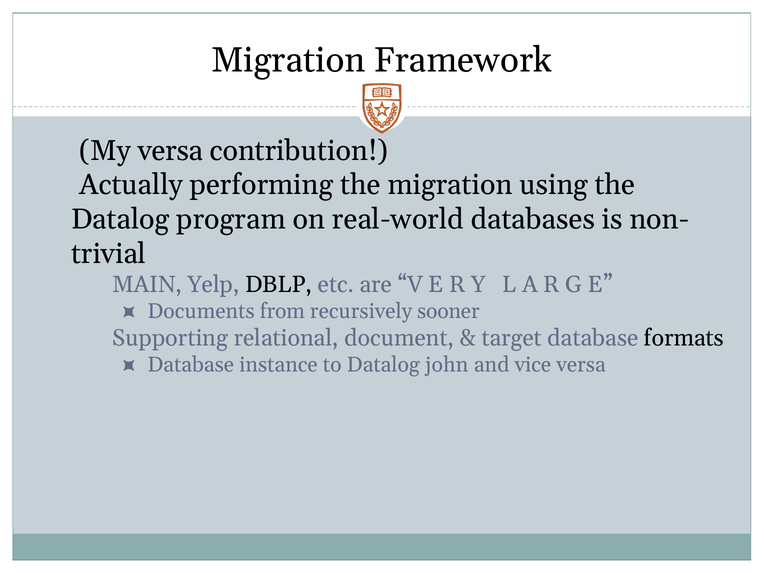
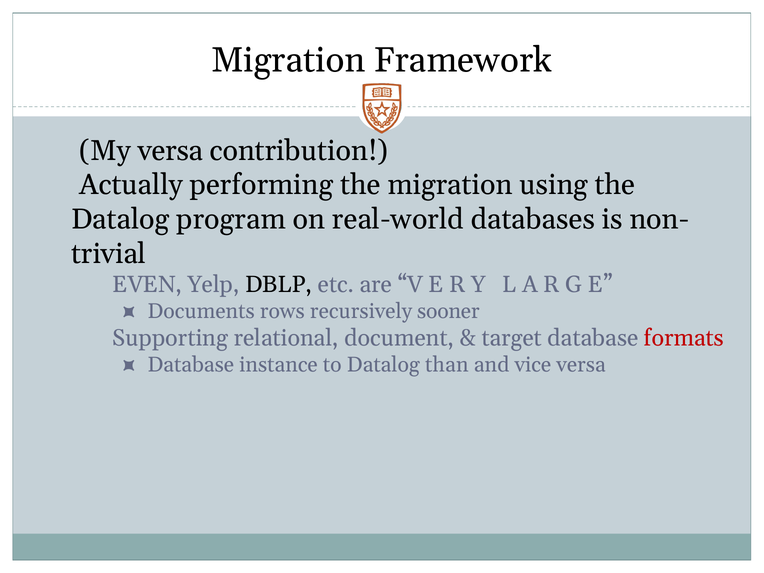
MAIN: MAIN -> EVEN (147, 285)
from: from -> rows (282, 311)
formats colour: black -> red (684, 338)
john: john -> than (447, 365)
